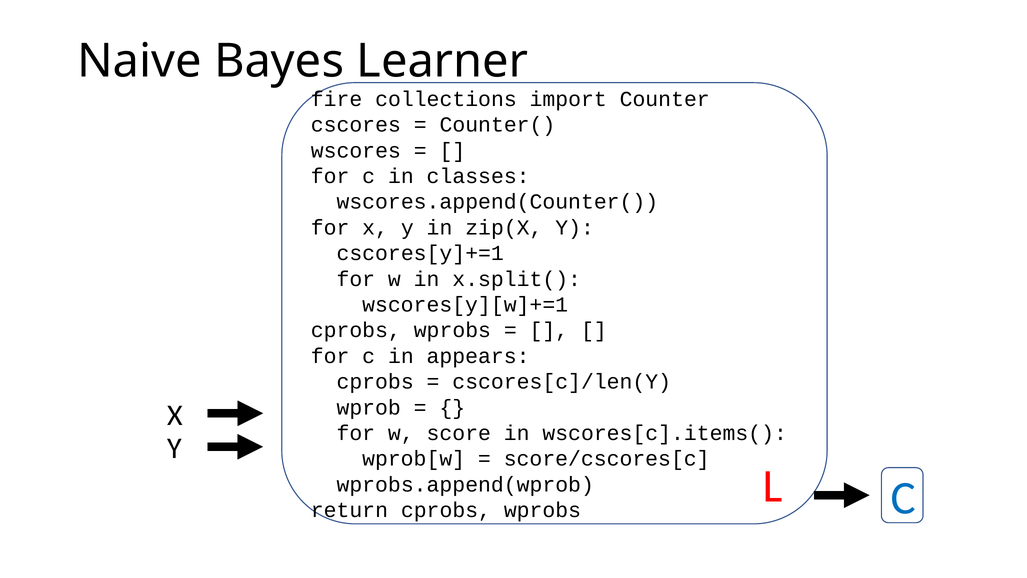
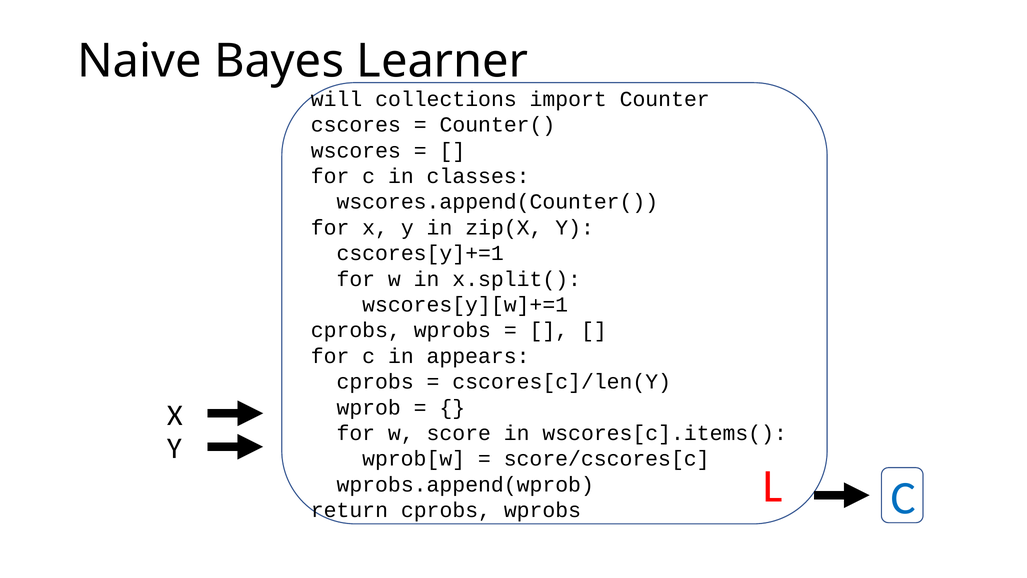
fire: fire -> will (337, 99)
